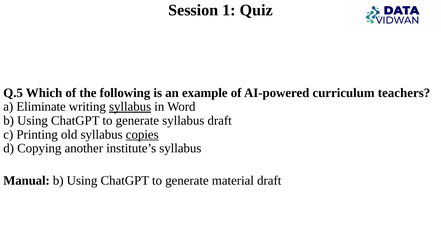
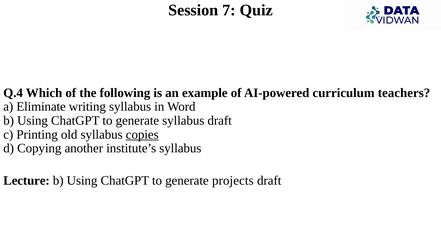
1: 1 -> 7 (229, 10)
Q.5: Q.5 -> Q.4 (13, 93)
syllabus underline: present -> none (130, 107)
Manual: Manual -> Lecture (27, 181)
material: material -> projects (233, 181)
